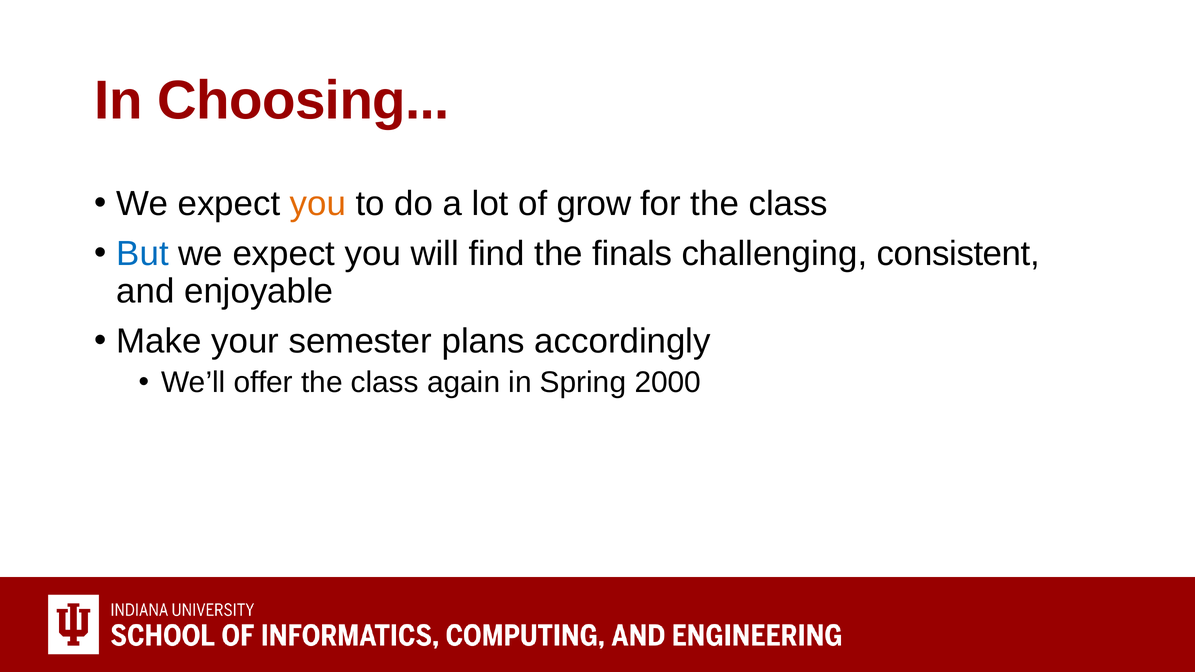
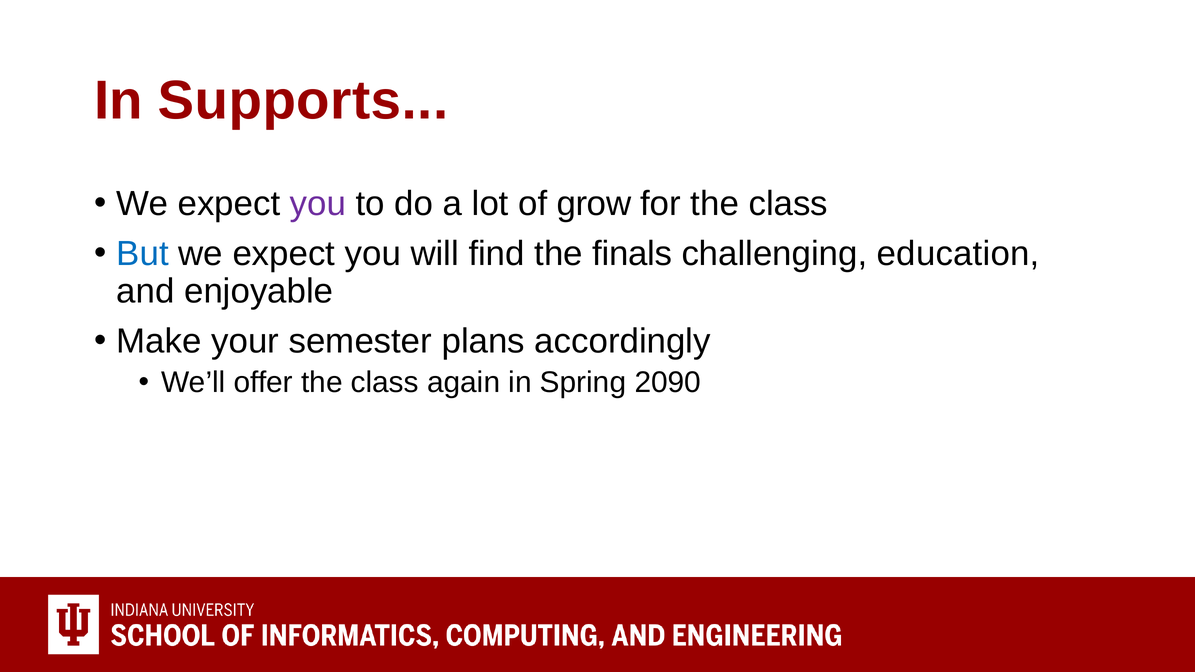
Choosing: Choosing -> Supports (303, 100)
you colour: orange -> purple (318, 204)
consistent: consistent -> education (958, 254)
2000: 2000 -> 2090 (668, 383)
